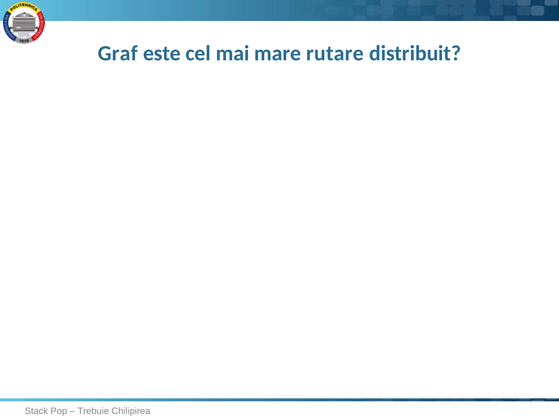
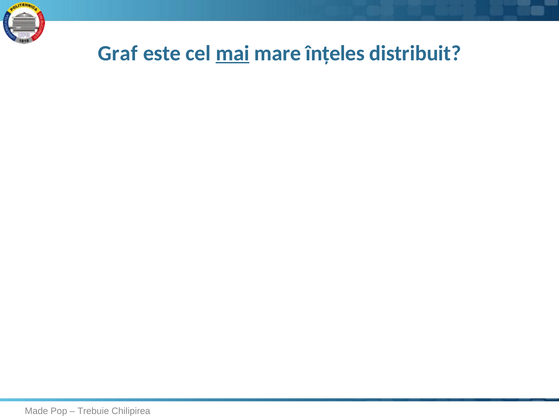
mai underline: none -> present (233, 54)
rutare: rutare -> înțeles (335, 54)
Stack: Stack -> Made (36, 411)
